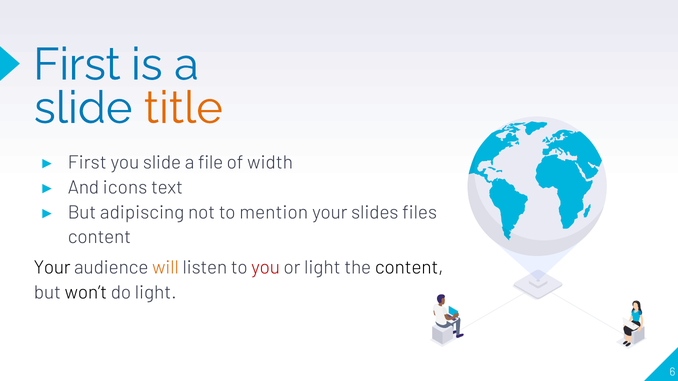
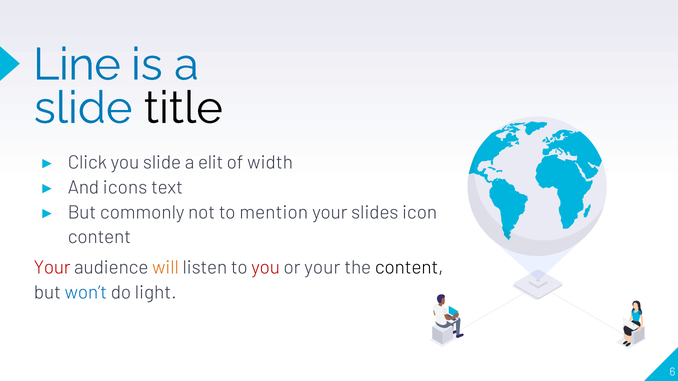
First: First -> Line (77, 65)
title colour: orange -> black (183, 108)
First: First -> Click (87, 163)
file: file -> elit (211, 163)
adipiscing: adipiscing -> commonly (142, 213)
files: files -> icon (420, 213)
Your colour: black -> red (52, 268)
or light: light -> your (322, 268)
won’t colour: black -> blue (86, 293)
